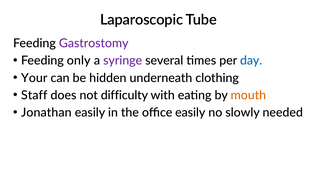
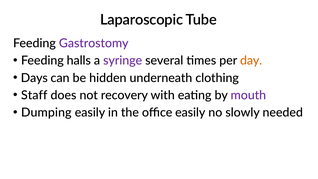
only: only -> halls (79, 61)
day colour: blue -> orange (251, 61)
Your: Your -> Days (34, 78)
difficulty: difficulty -> recovery (124, 95)
mouth colour: orange -> purple (248, 95)
Jonathan: Jonathan -> Dumping (46, 113)
